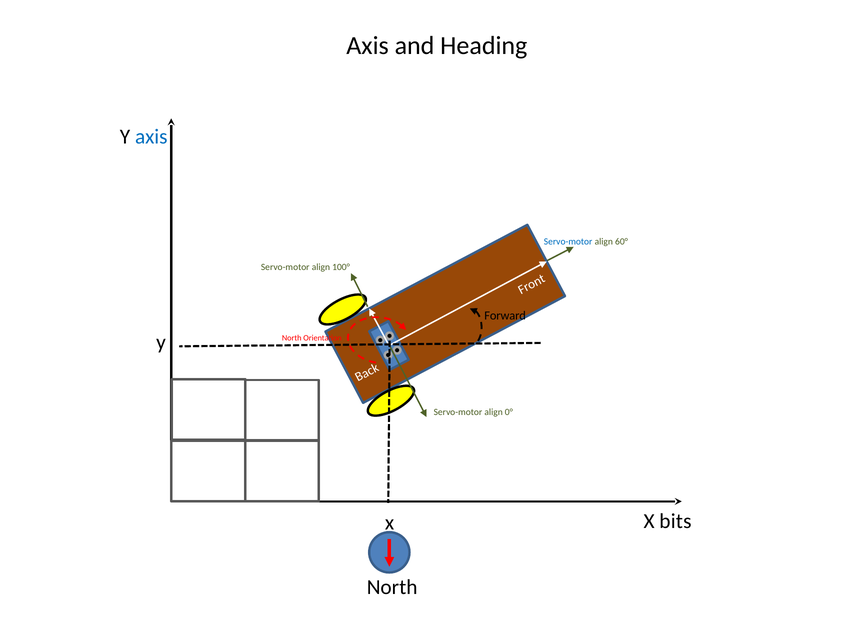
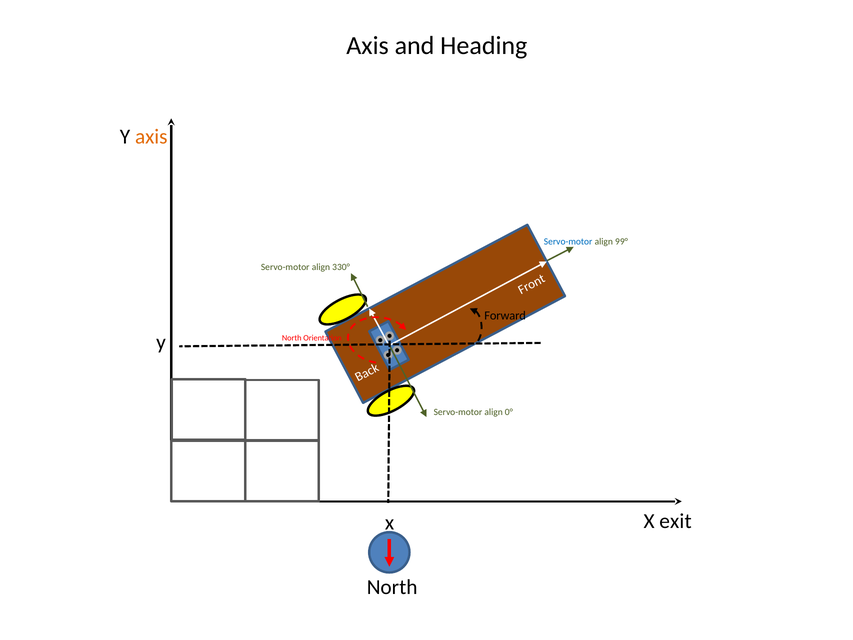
axis colour: blue -> orange (151, 136)
60°: 60° -> 99° (622, 242)
100°: 100° -> 330° (341, 267)
bits: bits -> exit (675, 521)
